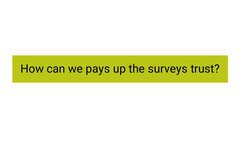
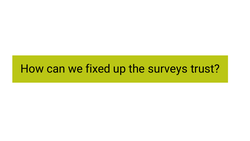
pays: pays -> fixed (98, 69)
